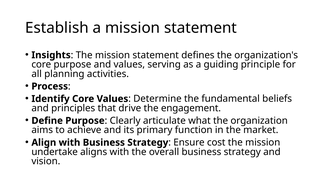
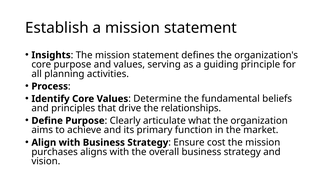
engagement: engagement -> relationships (191, 108)
undertake: undertake -> purchases (55, 152)
